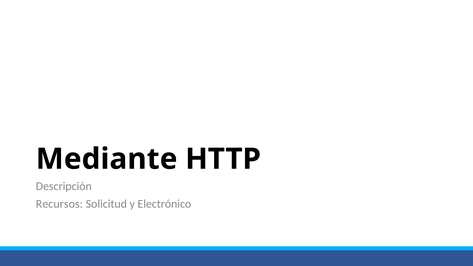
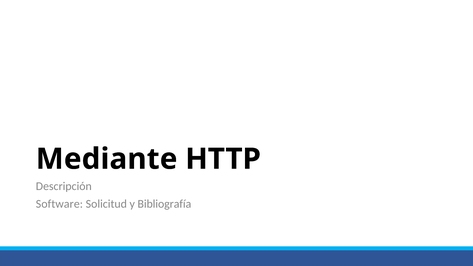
Recursos: Recursos -> Software (59, 204)
Electrónico: Electrónico -> Bibliografía (164, 204)
